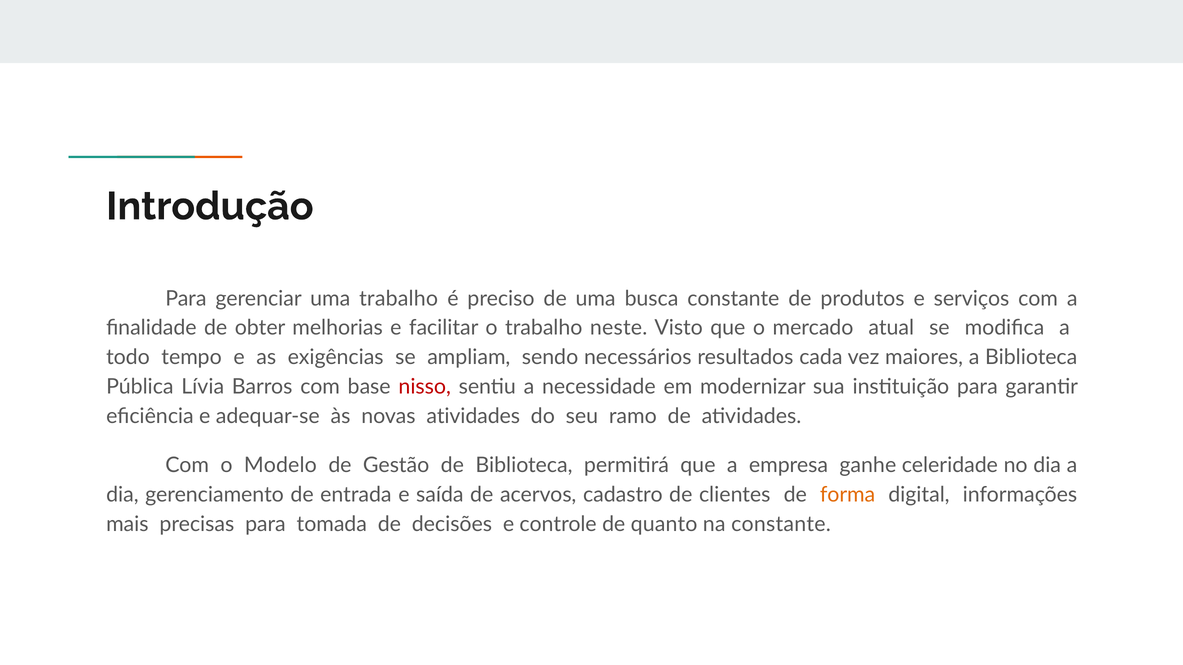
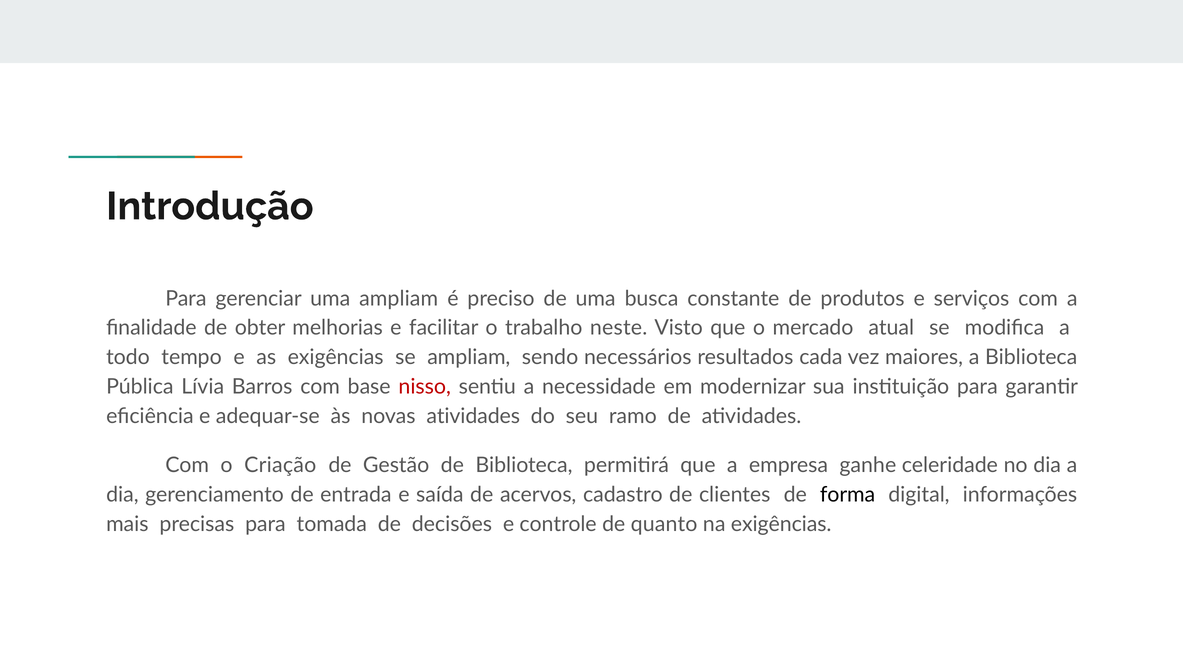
uma trabalho: trabalho -> ampliam (399, 299)
Modelo: Modelo -> Criação (280, 466)
forma colour: orange -> black (848, 495)
na constante: constante -> exigências (781, 524)
